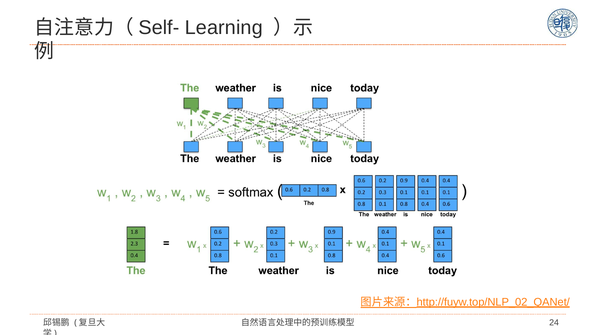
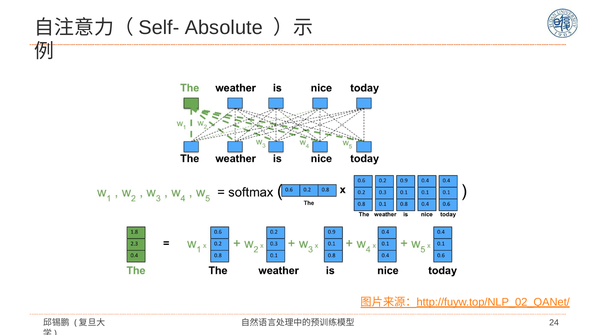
Learning: Learning -> Absolute (224, 27)
